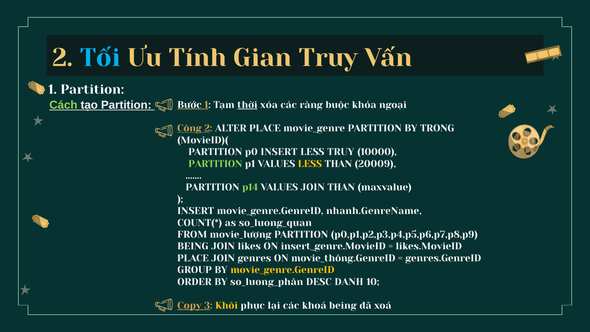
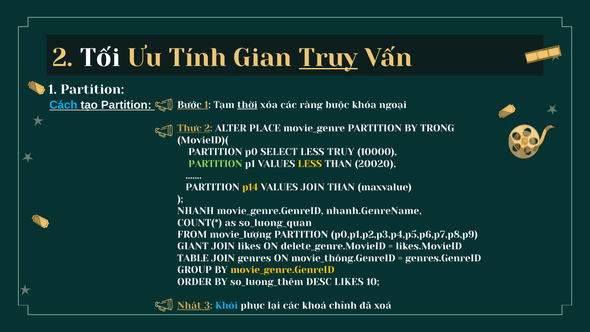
Tối colour: light blue -> white (100, 58)
Truy underline: none -> present (328, 58)
Cách colour: light green -> light blue (63, 105)
Công: Công -> Thực (189, 128)
p0 INSERT: INSERT -> SELECT (279, 152)
20009: 20009 -> 20020 (375, 164)
p14 colour: light green -> yellow (250, 187)
INSERT: INSERT -> NHANH (196, 211)
BEING: BEING -> GIANT (193, 246)
insert_genre.MovieID: insert_genre.MovieID -> delete_genre.MovieID (333, 246)
PLACE: PLACE -> TABLE (193, 258)
so_luong_phân: so_luong_phân -> so_luong_thêm (267, 282)
DESC DANH: DANH -> LIKES (349, 282)
Copy: Copy -> Nhật (189, 305)
Khôi colour: yellow -> light blue (226, 305)
khoá being: being -> chỉnh (343, 305)
